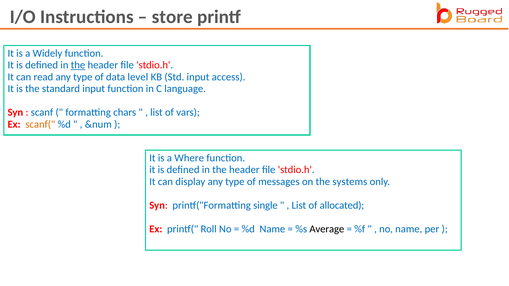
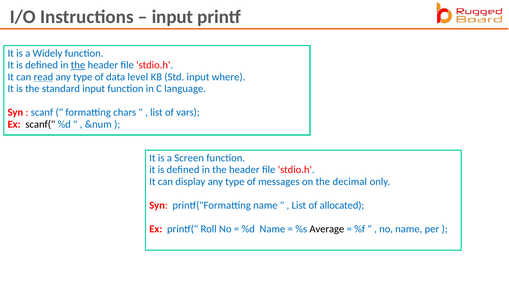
store: store -> input (172, 17)
read underline: none -> present (43, 77)
access: access -> where (229, 77)
scanf( colour: orange -> black (40, 124)
Where: Where -> Screen (189, 158)
systems: systems -> decimal (350, 182)
printf("Formatting single: single -> name (265, 205)
